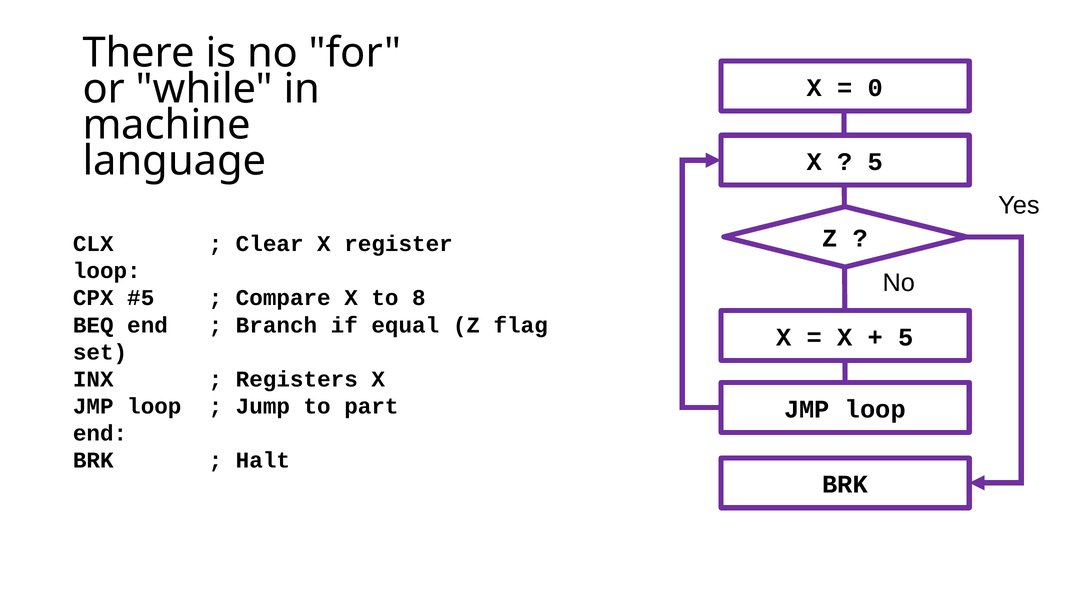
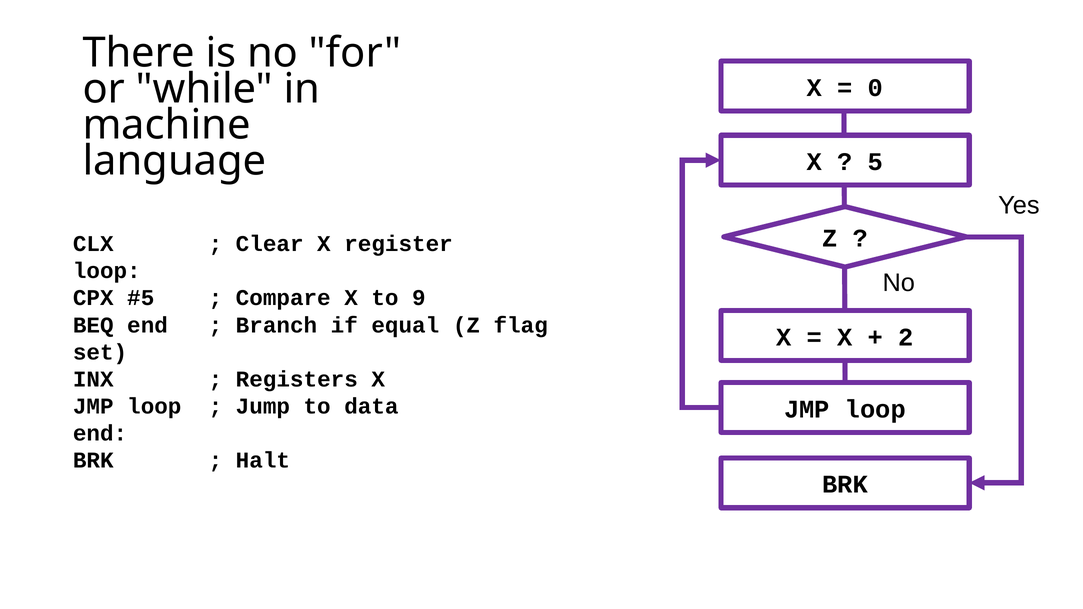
8: 8 -> 9 (419, 298)
5: 5 -> 2 (906, 337)
part: part -> data (371, 406)
